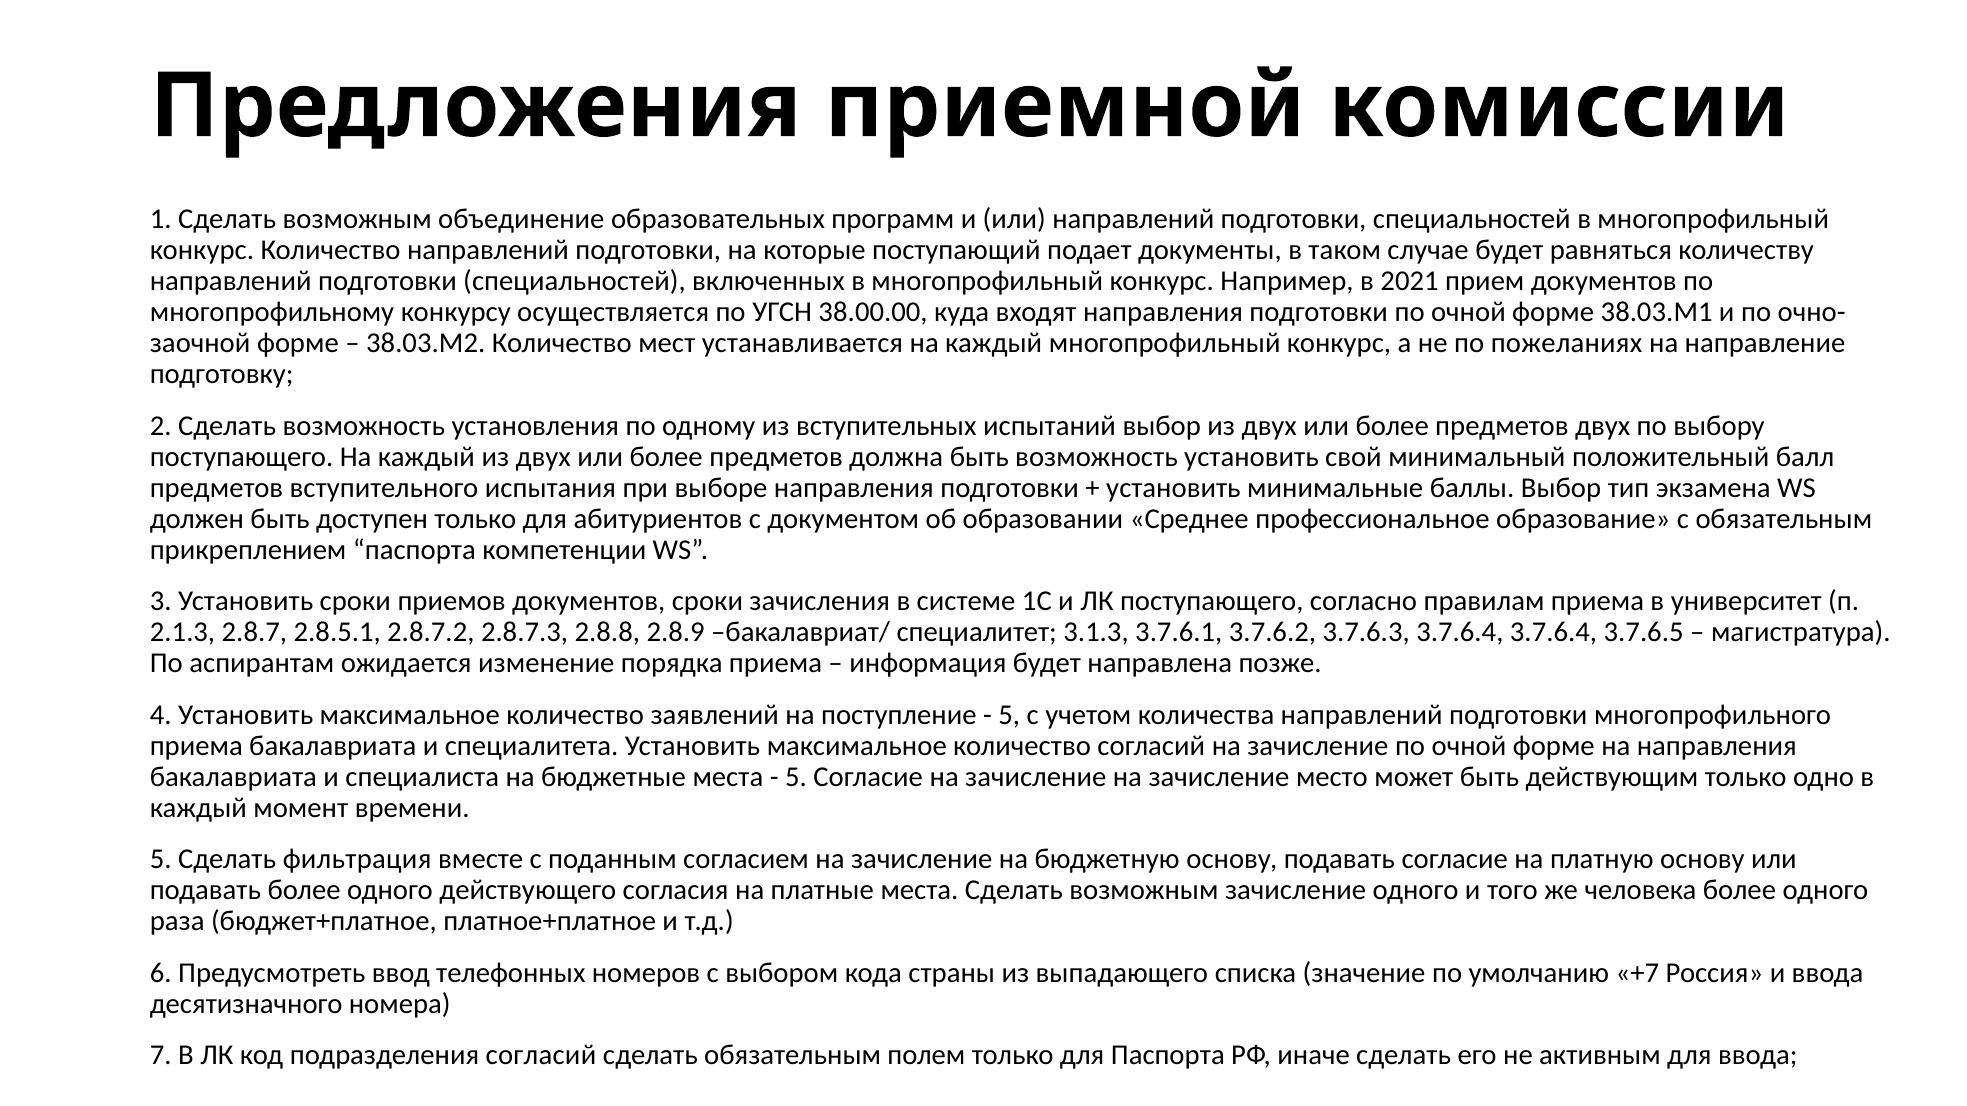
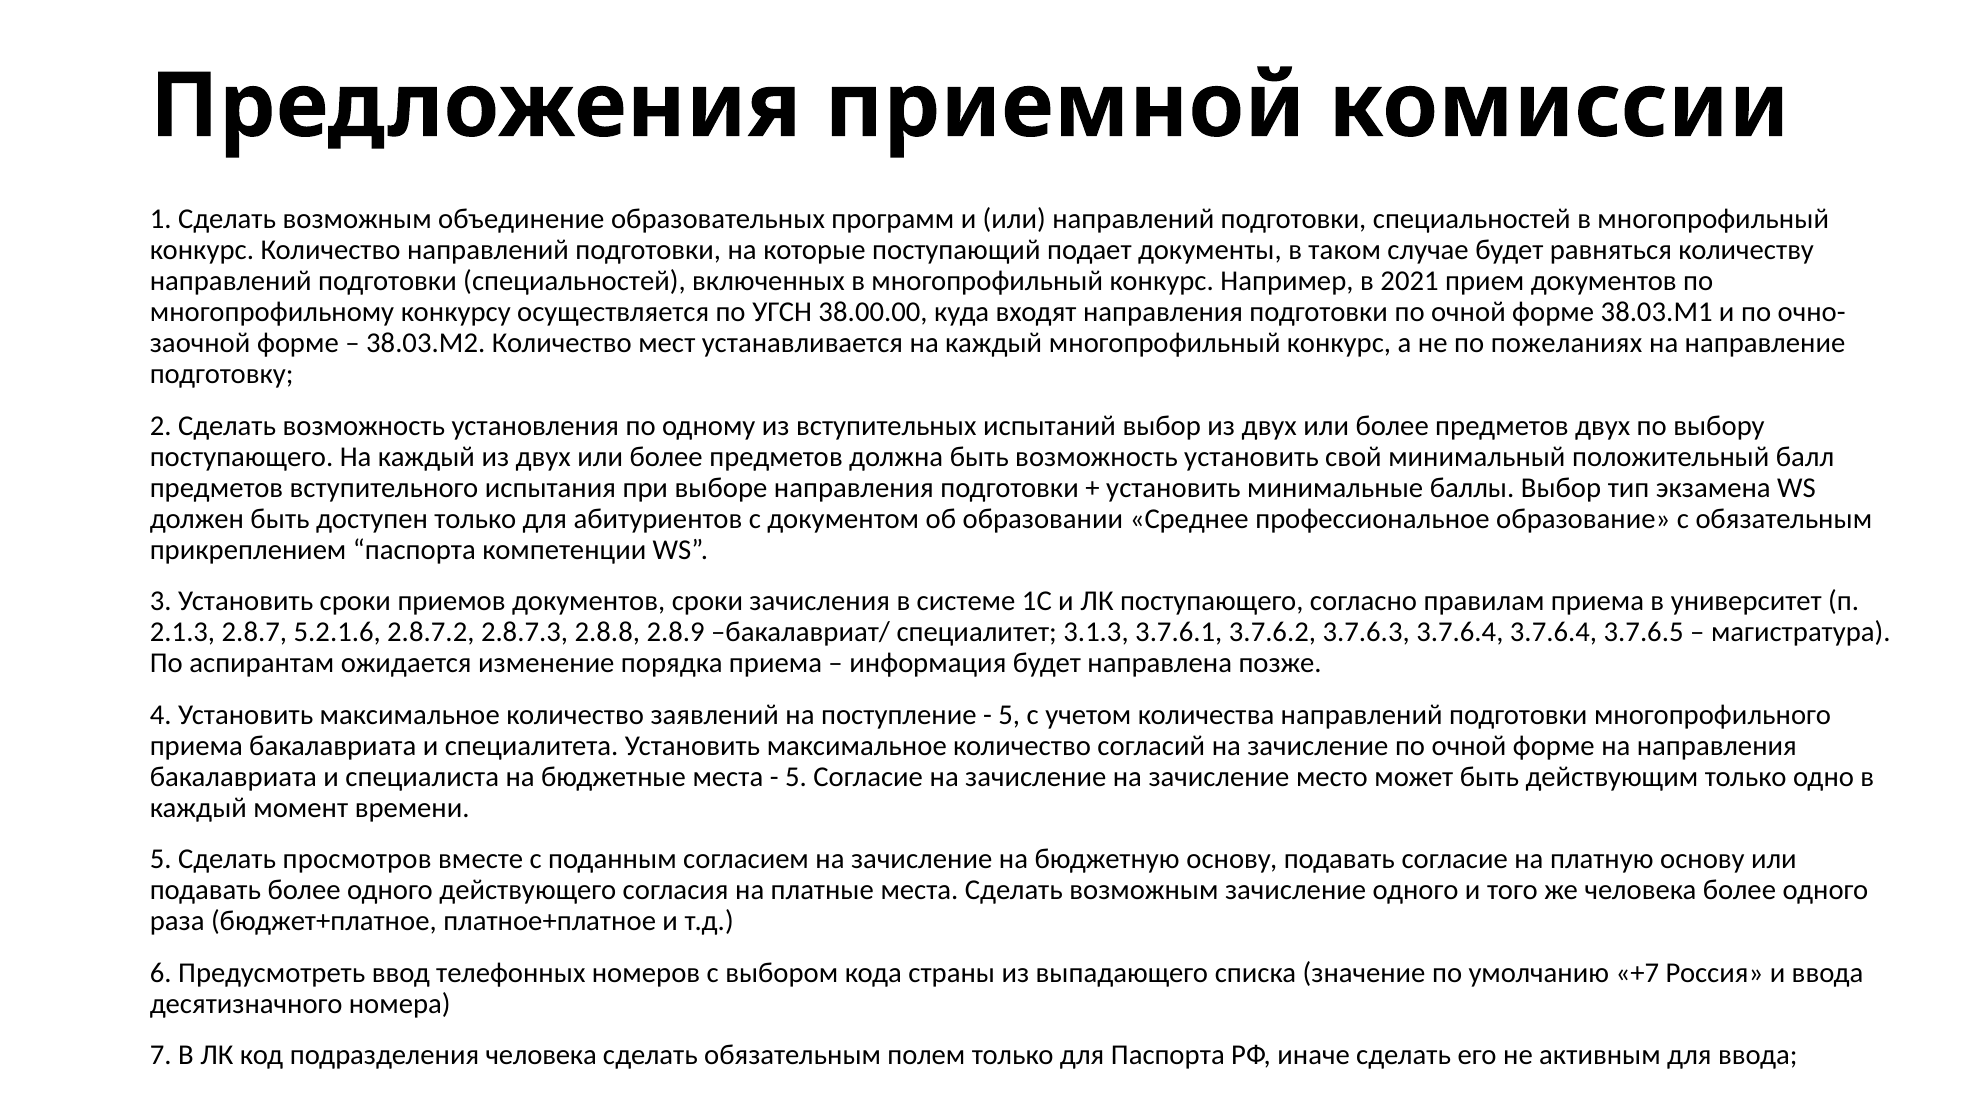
2.8.5.1: 2.8.5.1 -> 5.2.1.6 (337, 633)
фильтрация: фильтрация -> просмотров (357, 860)
подразделения согласий: согласий -> человека (541, 1056)
